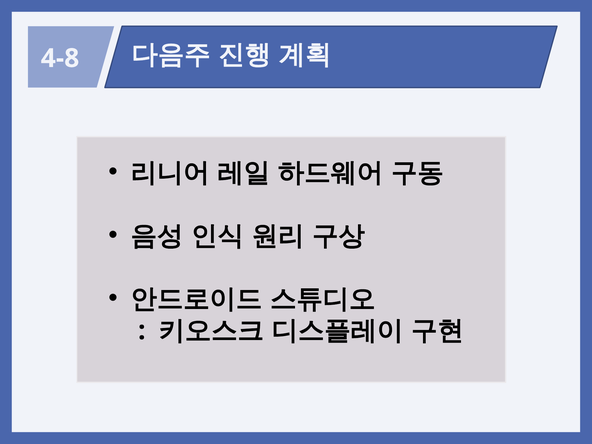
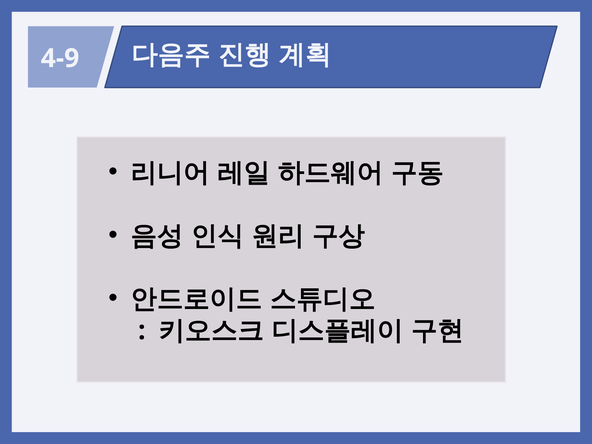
4-8: 4-8 -> 4-9 (60, 58)
